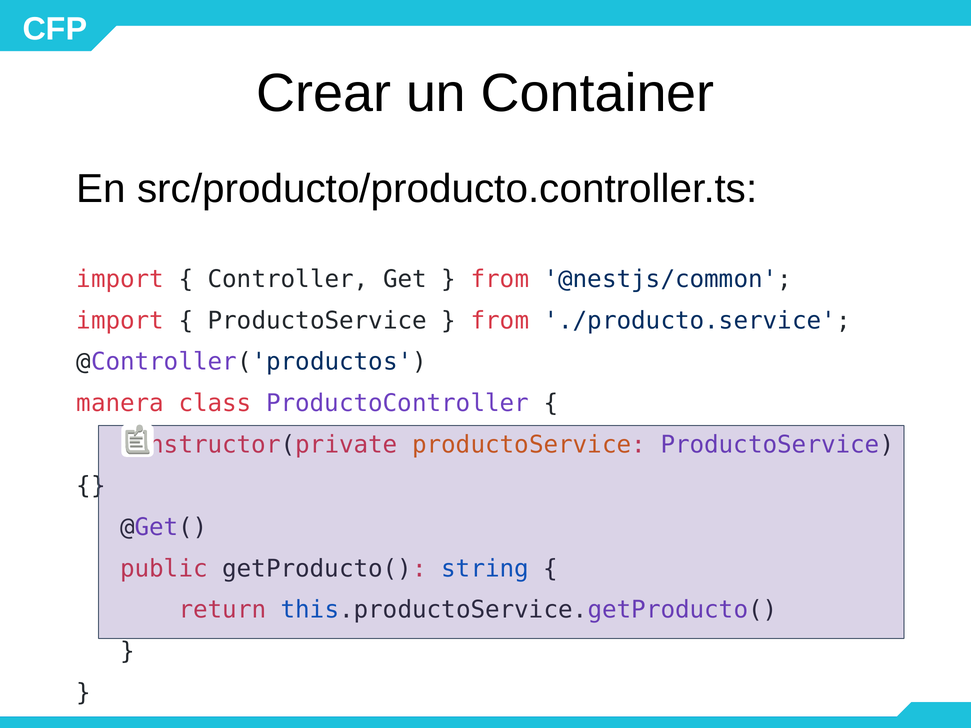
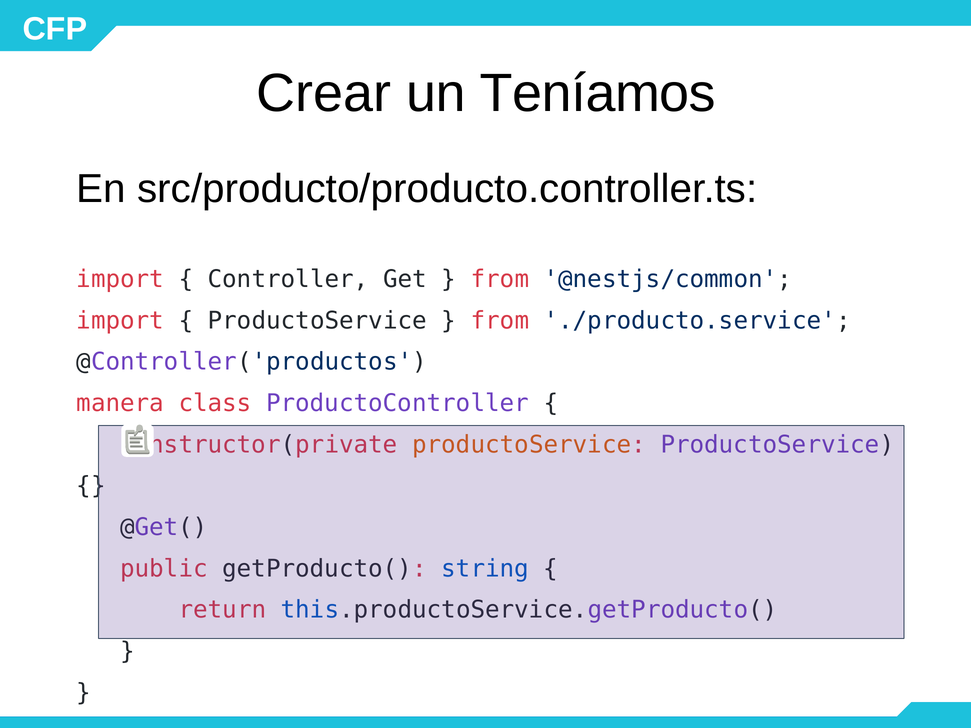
Container: Container -> Teníamos (598, 94)
